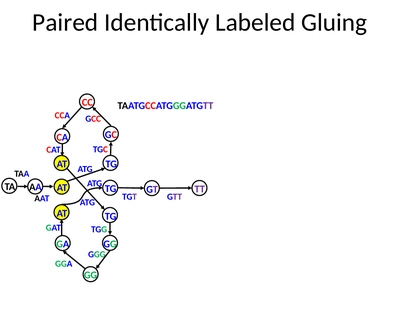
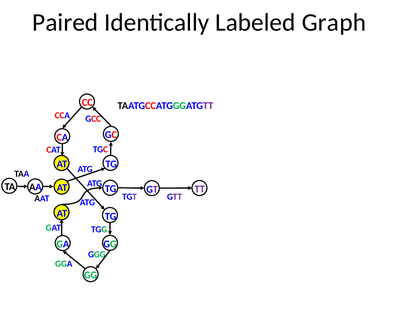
Gluing: Gluing -> Graph (334, 23)
